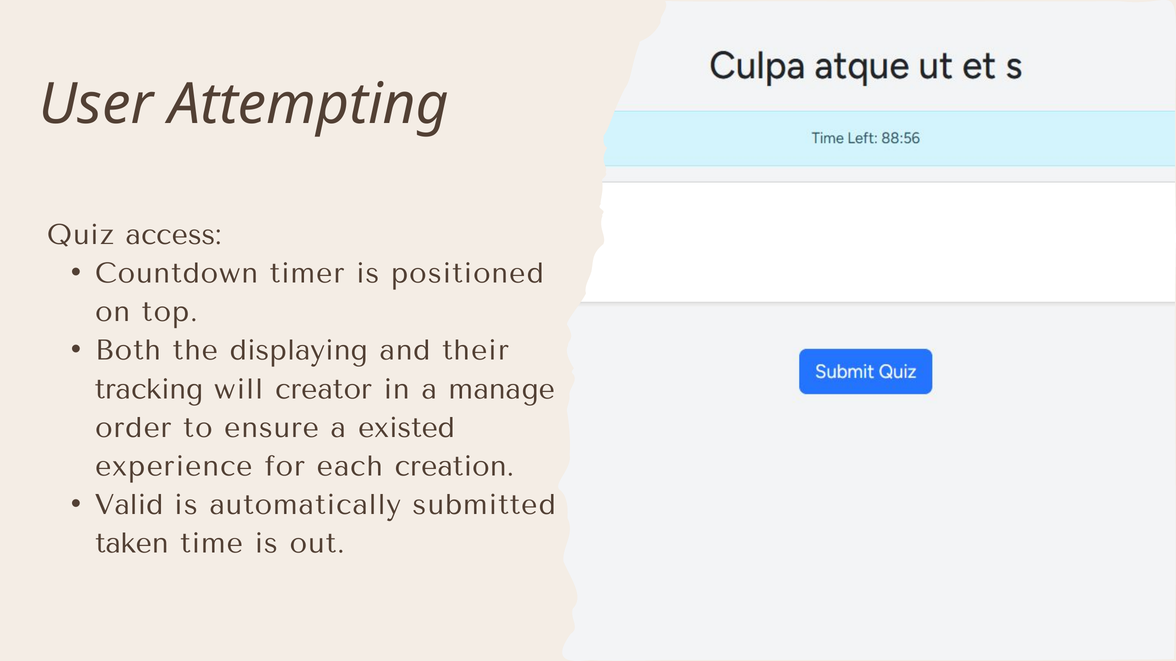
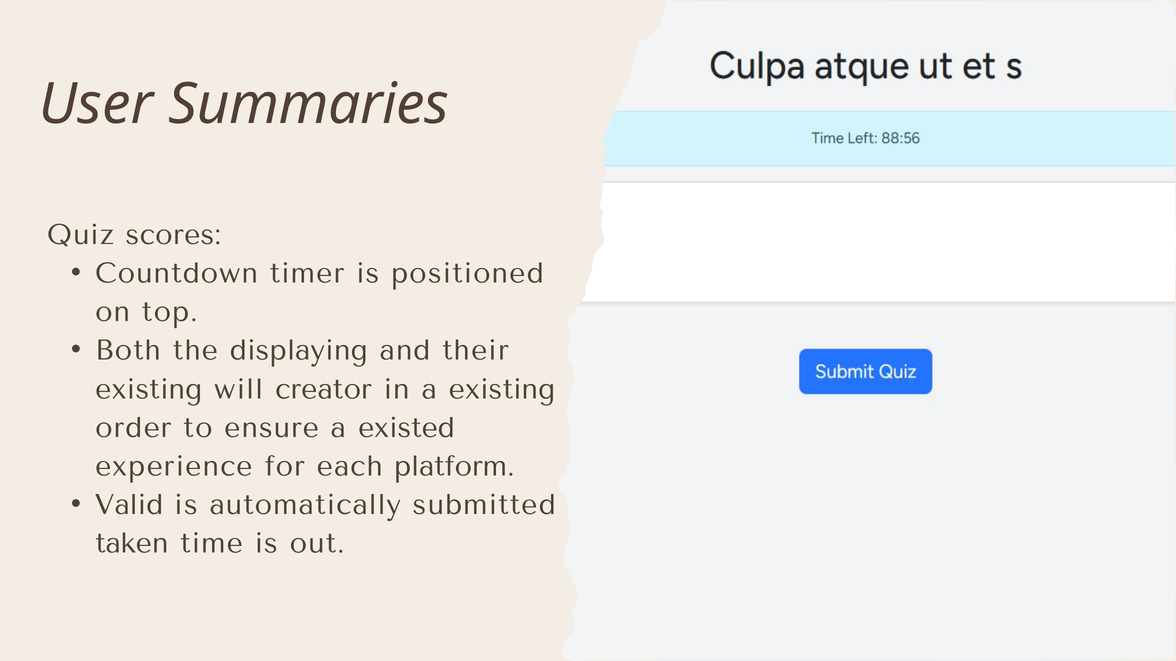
Attempting: Attempting -> Summaries (309, 104)
access: access -> scores (174, 235)
tracking: tracking -> existing (149, 389)
a manage: manage -> existing (502, 389)
creation: creation -> platform (455, 467)
